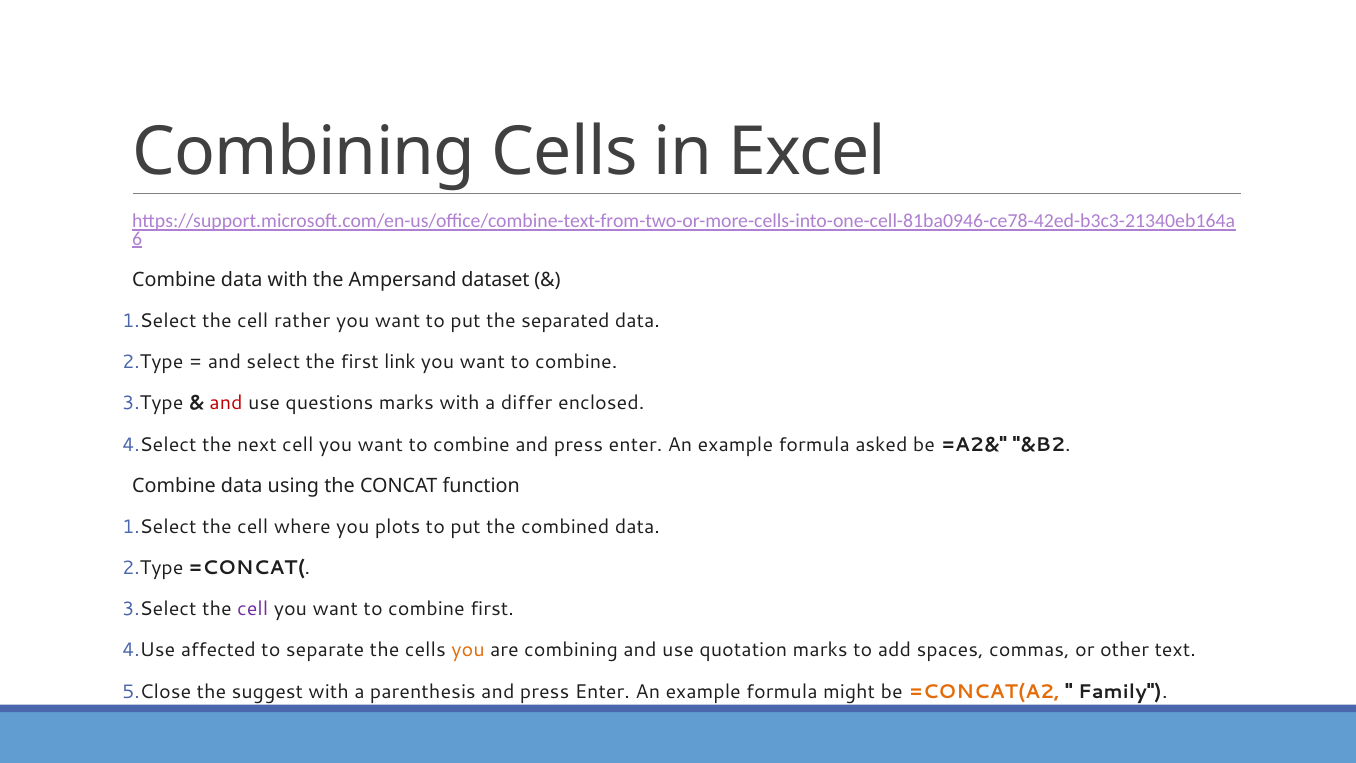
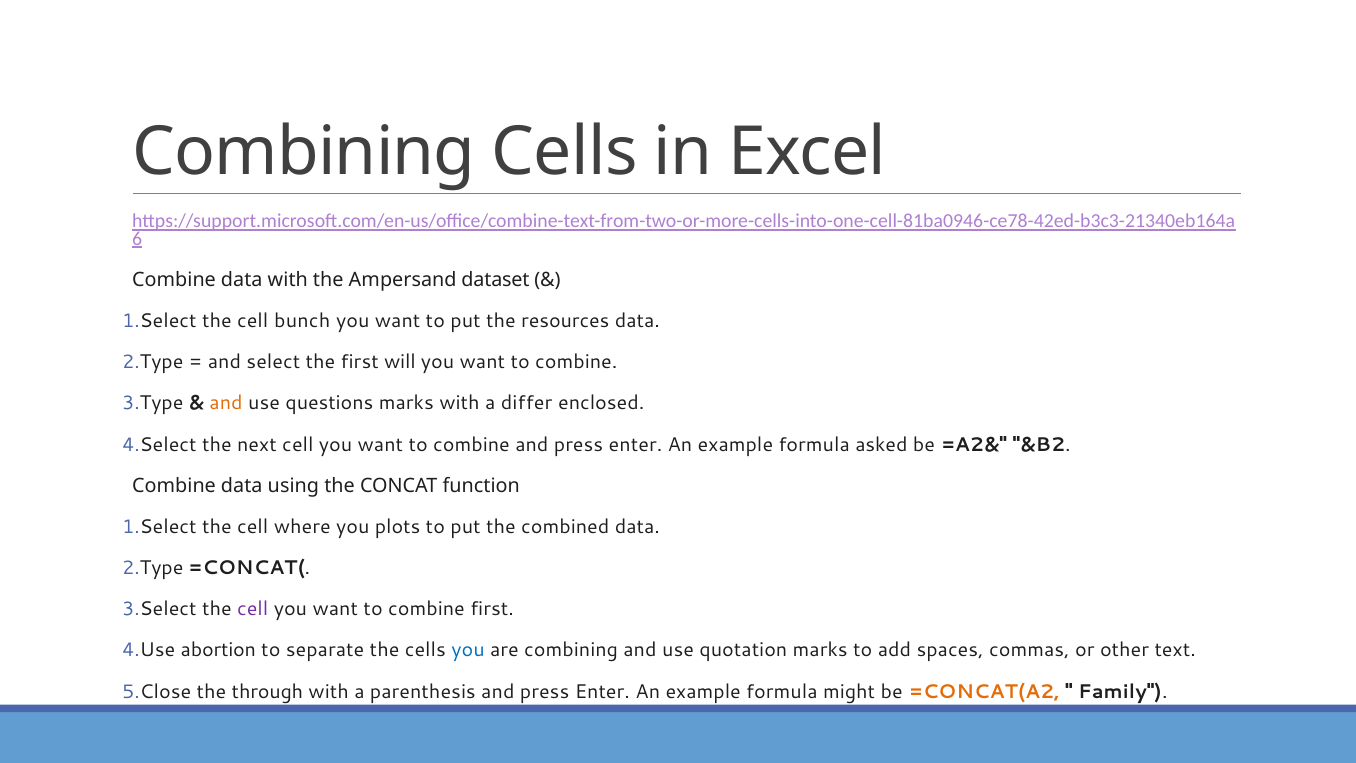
rather: rather -> bunch (302, 321)
separated: separated -> resources (565, 321)
link: link -> will (400, 362)
and colour: red -> orange (226, 403)
affected: affected -> abortion (218, 650)
you colour: orange -> blue (468, 650)
suggest: suggest -> through (267, 691)
